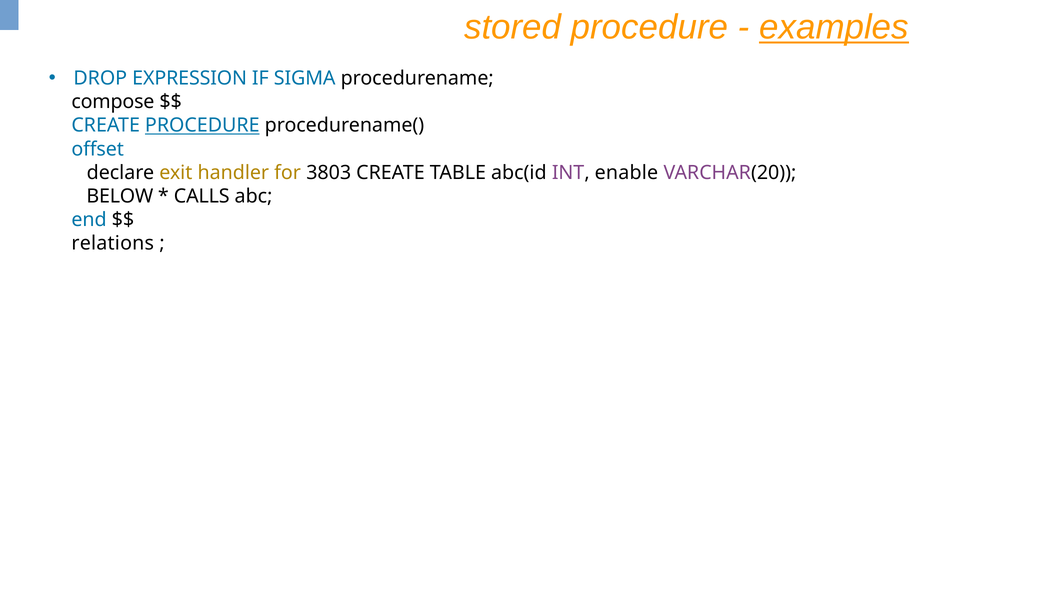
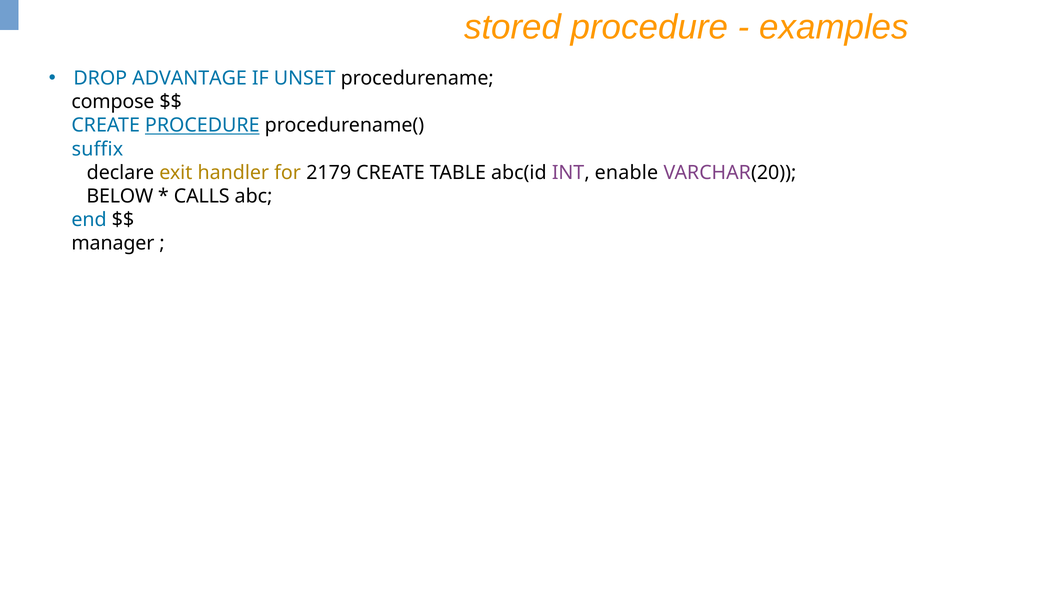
examples underline: present -> none (834, 27)
EXPRESSION: EXPRESSION -> ADVANTAGE (190, 78)
SIGMA: SIGMA -> UNSET (305, 78)
offset: offset -> suffix (97, 149)
3803: 3803 -> 2179 (329, 172)
relations: relations -> manager (113, 243)
